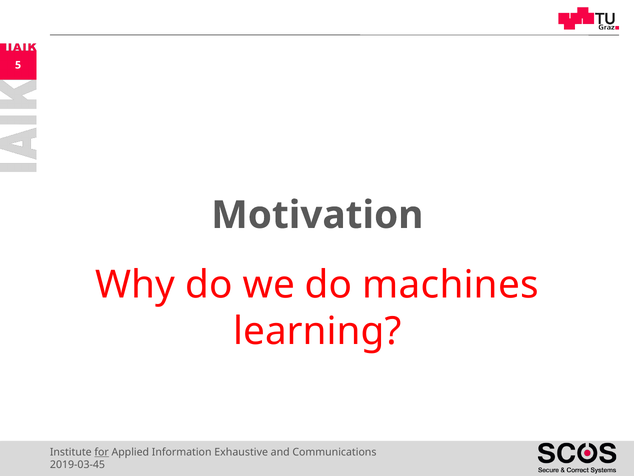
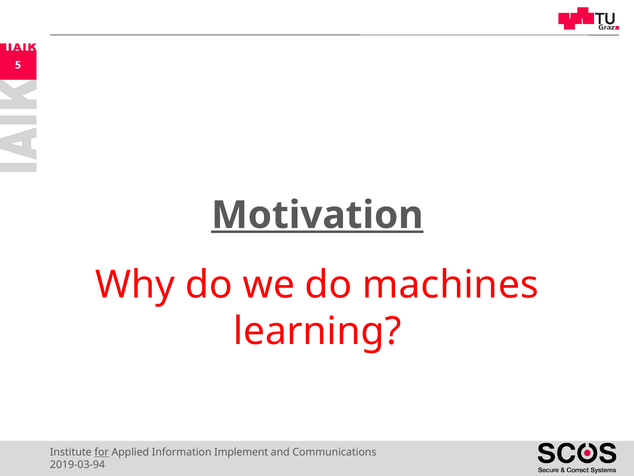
Motivation underline: none -> present (317, 215)
Exhaustive: Exhaustive -> Implement (241, 452)
2019-03-45: 2019-03-45 -> 2019-03-94 (77, 464)
